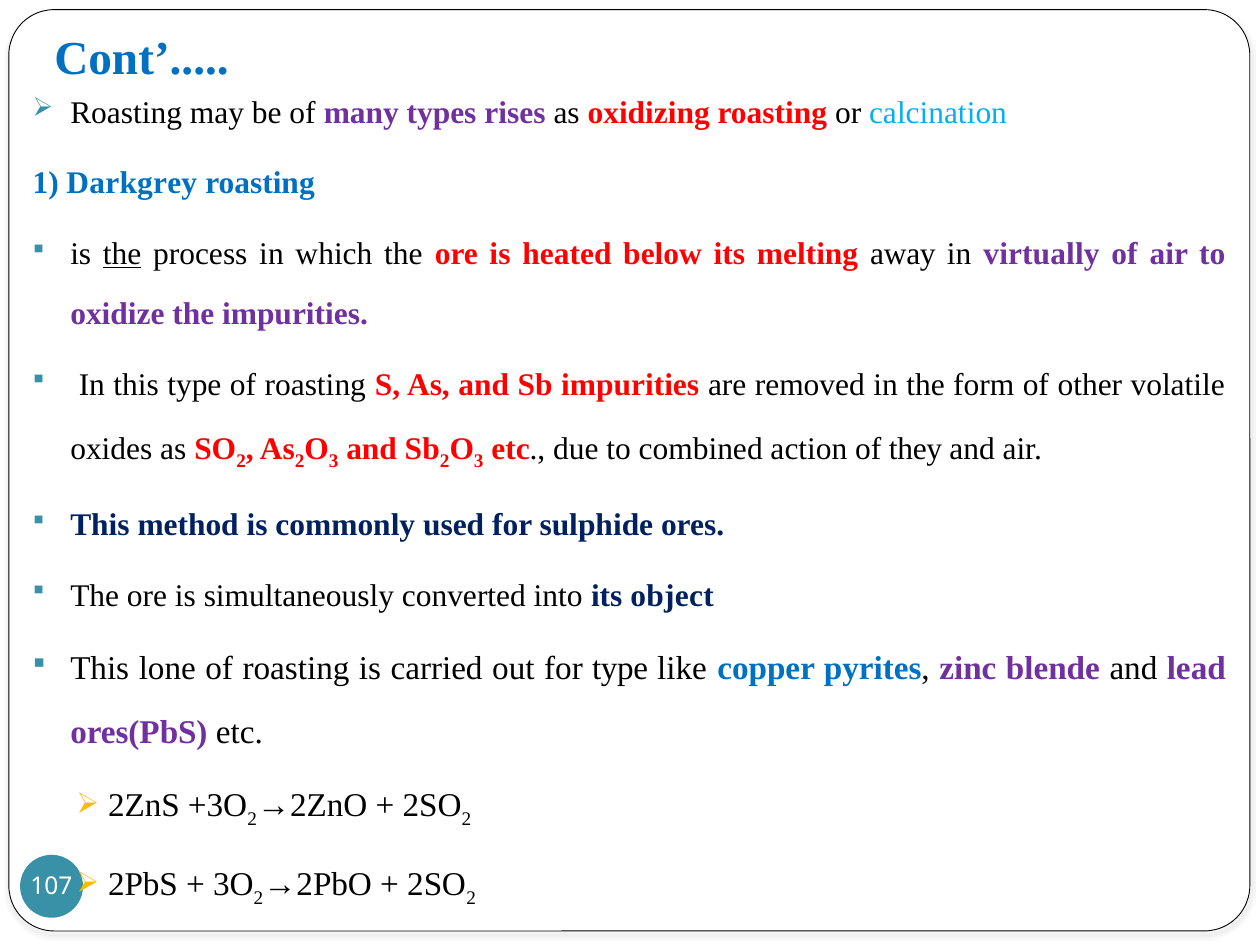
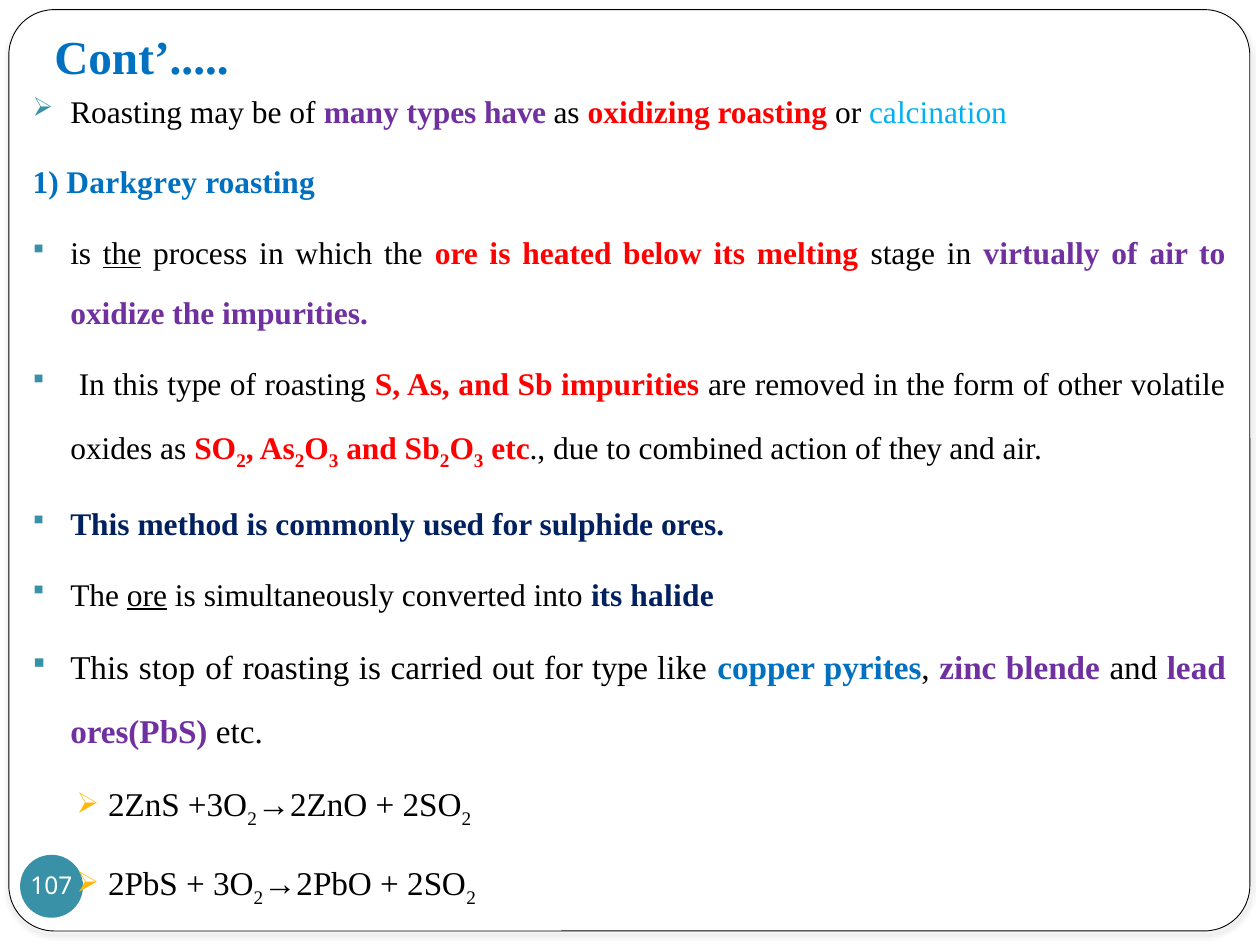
rises: rises -> have (515, 113)
away: away -> stage (903, 254)
ore underline: none -> present (147, 596)
object: object -> halide (672, 596)
lone: lone -> stop (167, 669)
